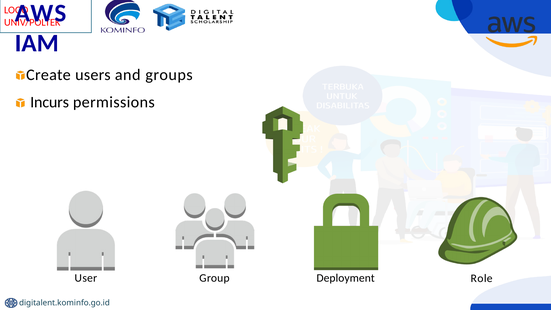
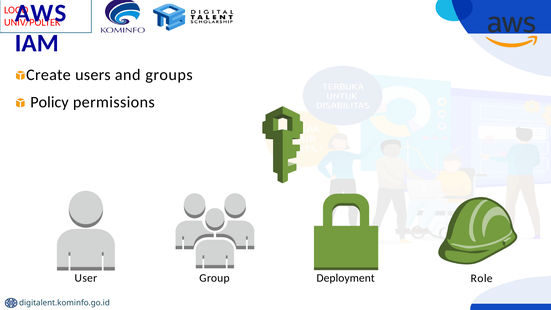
Incurs: Incurs -> Policy (49, 102)
